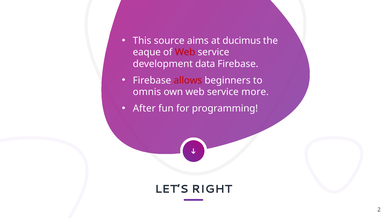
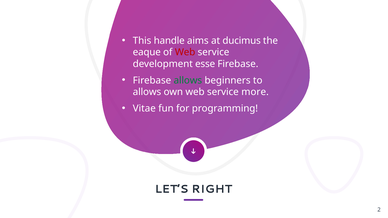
source: source -> handle (169, 41)
data: data -> esse (205, 64)
allows colour: red -> green (188, 80)
omnis: omnis -> allows (147, 92)
After: After -> Vitae (144, 109)
